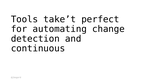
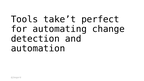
continuous: continuous -> automation (38, 48)
